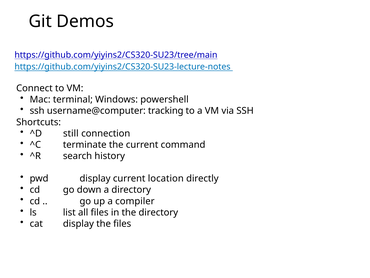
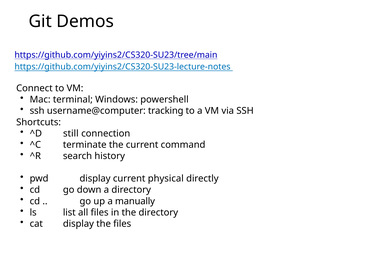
location: location -> physical (166, 178)
compiler: compiler -> manually (135, 201)
